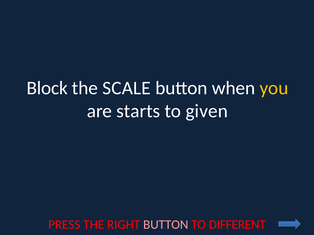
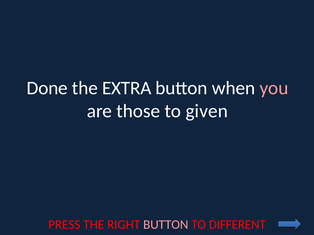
Block: Block -> Done (47, 88)
SCALE: SCALE -> EXTRA (127, 88)
you colour: yellow -> pink (274, 88)
starts: starts -> those (138, 111)
